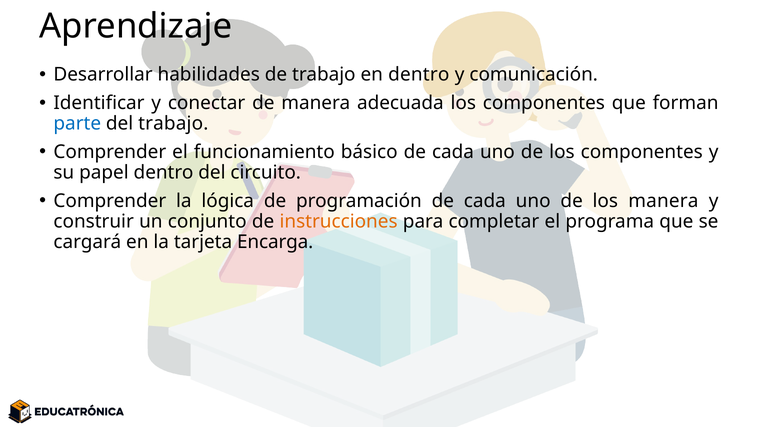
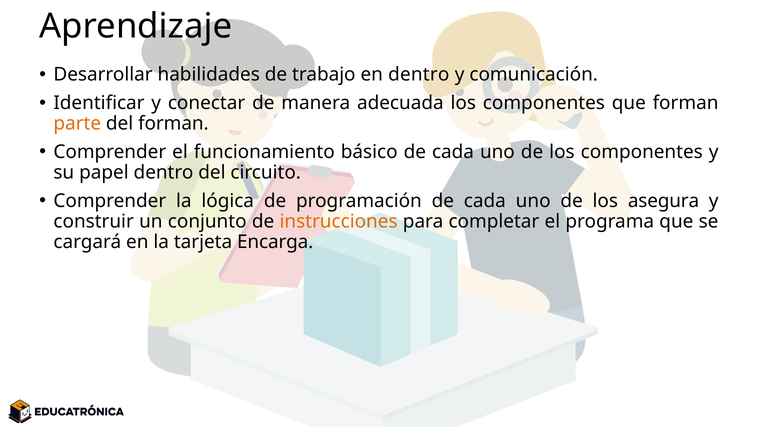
parte colour: blue -> orange (77, 123)
del trabajo: trabajo -> forman (173, 123)
los manera: manera -> asegura (664, 200)
